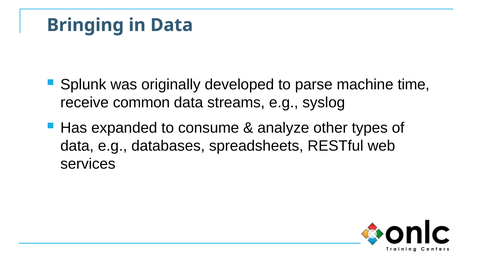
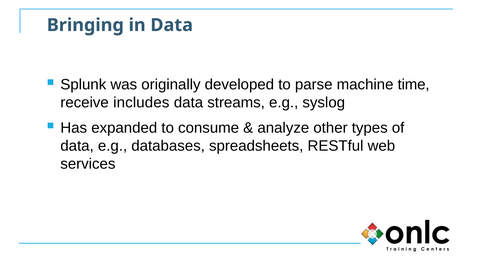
common: common -> includes (141, 103)
